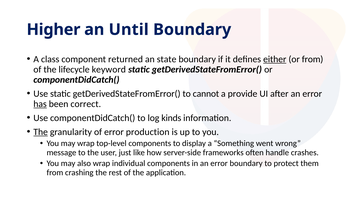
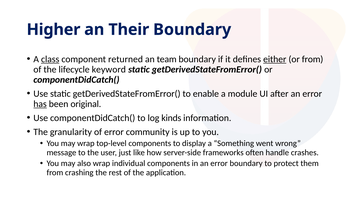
Until: Until -> Their (129, 30)
class underline: none -> present (50, 59)
state: state -> team (167, 59)
cannot: cannot -> enable (206, 94)
provide: provide -> module (243, 94)
correct: correct -> original (86, 104)
The underline: present -> none (41, 132)
production: production -> community (148, 132)
